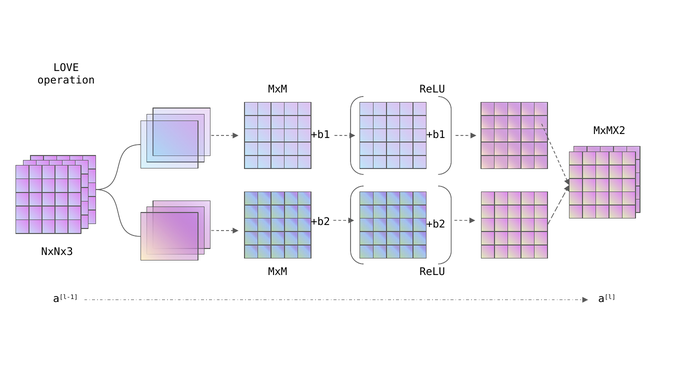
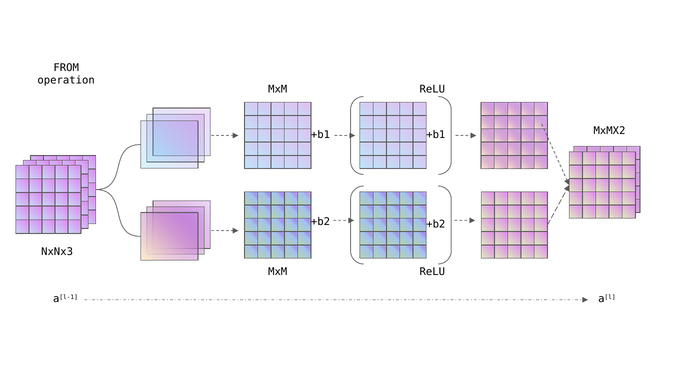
LOVE: LOVE -> FROM (66, 68)
